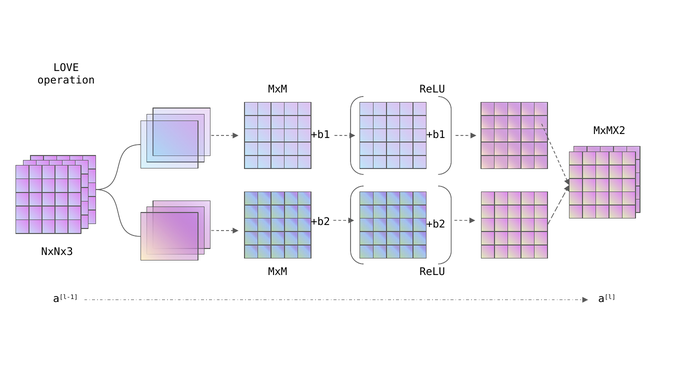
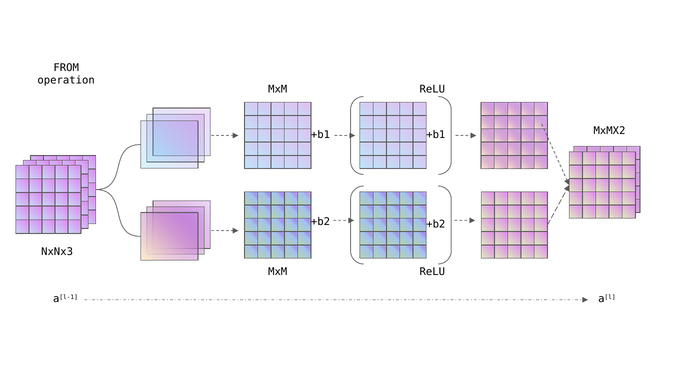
LOVE: LOVE -> FROM (66, 68)
